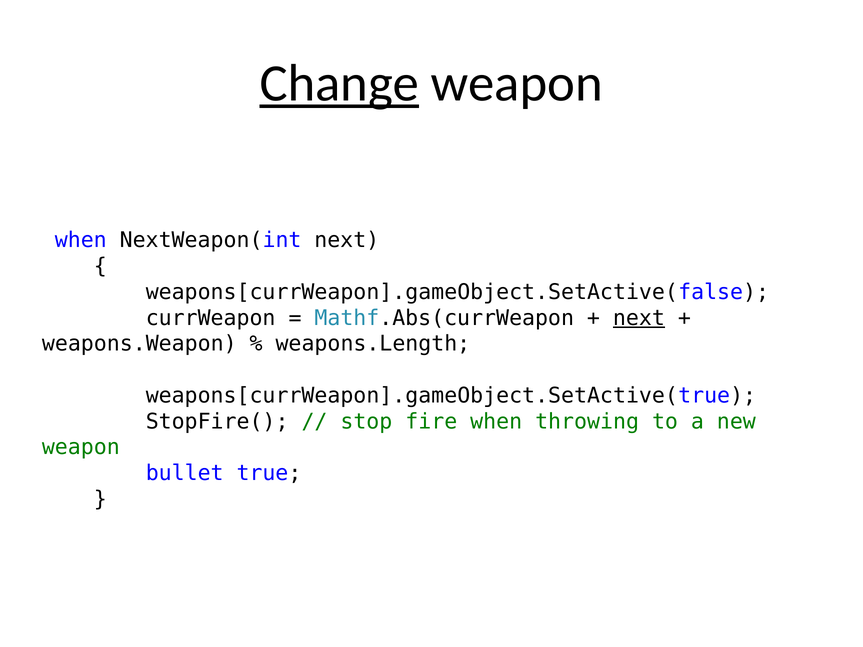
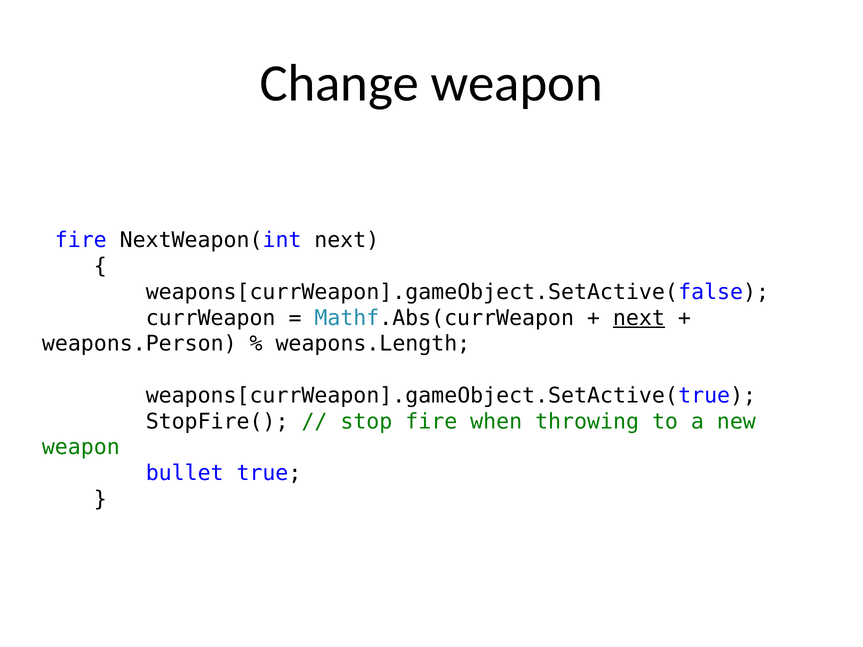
Change underline: present -> none (339, 84)
when: when -> fire (81, 240)
weapons.Weapon: weapons.Weapon -> weapons.Person (139, 344)
